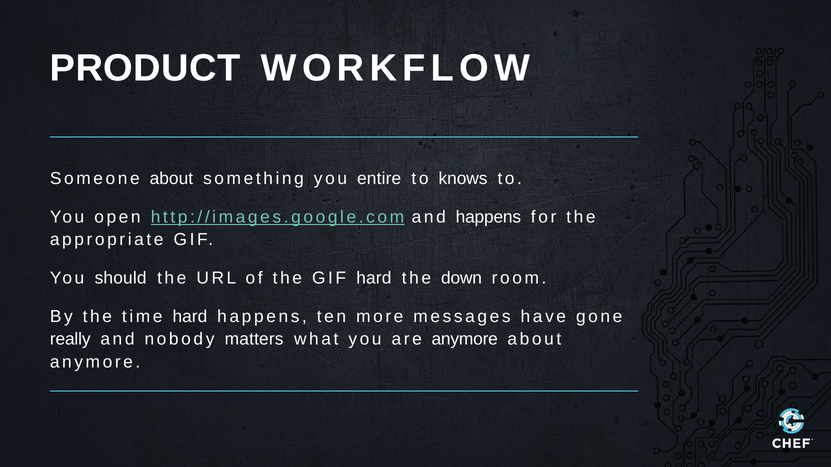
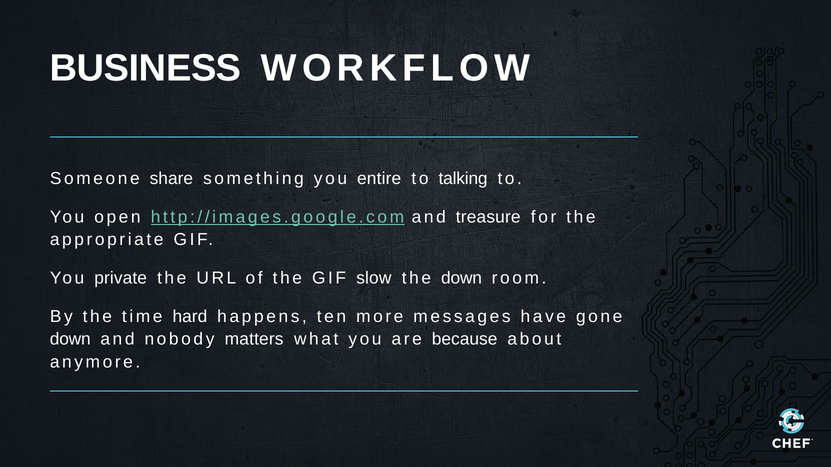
PRODUCT: PRODUCT -> BUSINESS (145, 68)
Someone about: about -> share (171, 179)
knows: knows -> talking (463, 179)
and happens: happens -> treasure (488, 217)
should: should -> private (121, 278)
GIF hard: hard -> slow (374, 278)
really: really -> down (70, 340)
are anymore: anymore -> because (465, 340)
